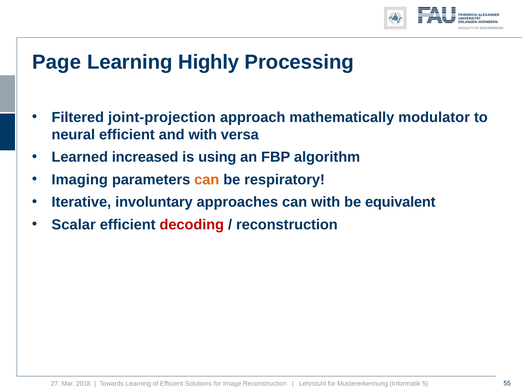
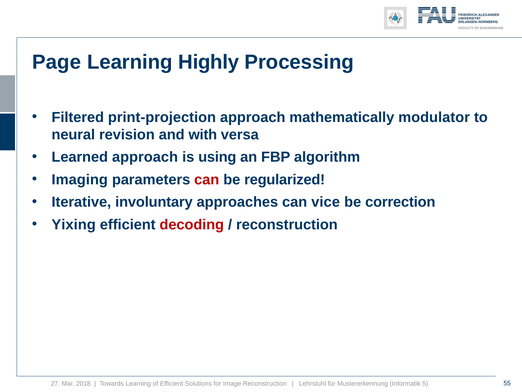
joint-projection: joint-projection -> print-projection (162, 117)
neural efficient: efficient -> revision (127, 134)
Learned increased: increased -> approach (145, 157)
can colour: orange -> red (207, 179)
respiratory: respiratory -> regularized (285, 179)
can with: with -> vice (326, 202)
equivalent: equivalent -> correction (400, 202)
Scalar: Scalar -> Yixing (74, 224)
